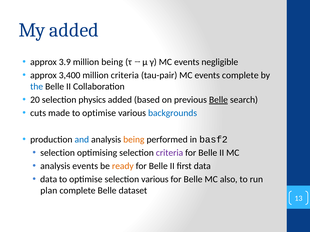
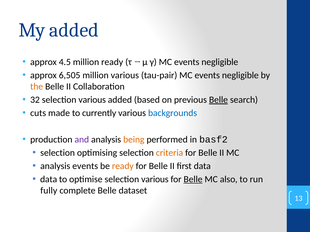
3.9: 3.9 -> 4.5 (65, 62)
million being: being -> ready (112, 62)
3,400: 3,400 -> 6,505 (70, 75)
million criteria: criteria -> various (125, 75)
tau-pair MC events complete: complete -> negligible (240, 75)
the colour: blue -> orange (37, 87)
20: 20 -> 32 (35, 100)
physics: physics -> various (92, 100)
made to optimise: optimise -> currently (99, 113)
and colour: blue -> purple (82, 140)
criteria colour: purple -> orange (170, 153)
Belle underline: none -> present (193, 180)
plan: plan -> fully (49, 191)
